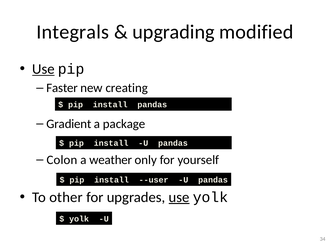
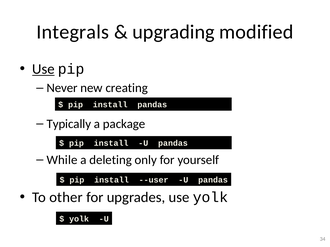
Faster: Faster -> Never (62, 88)
Gradient: Gradient -> Typically (69, 124)
Colon: Colon -> While (62, 160)
weather: weather -> deleting (111, 160)
use underline: present -> none (179, 198)
